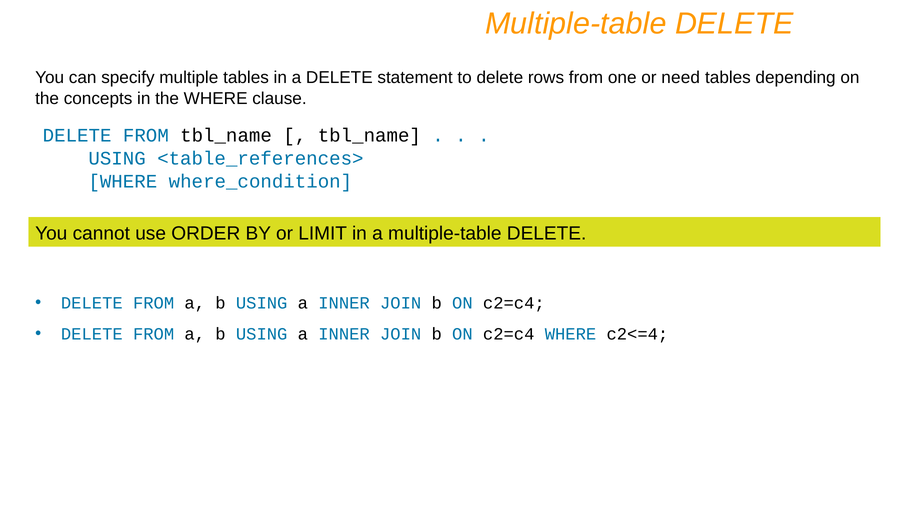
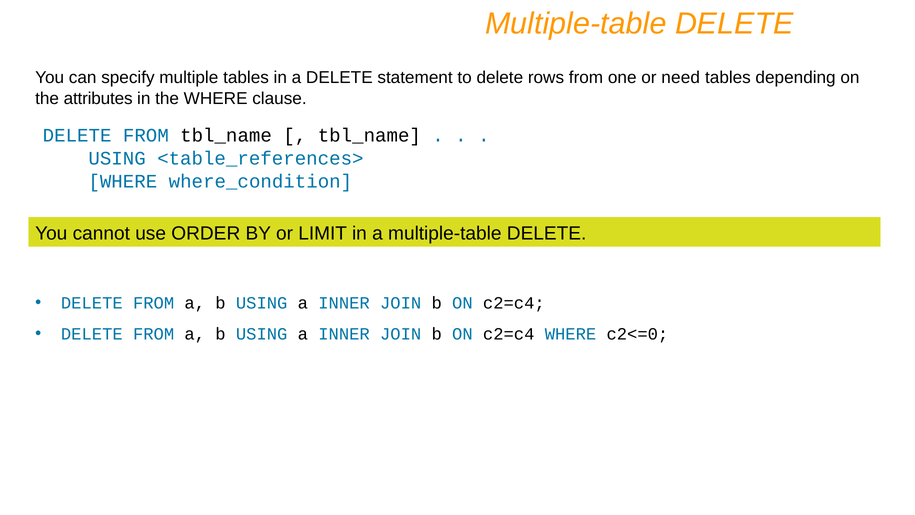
concepts: concepts -> attributes (98, 98)
c2<=4: c2<=4 -> c2<=0 (637, 334)
